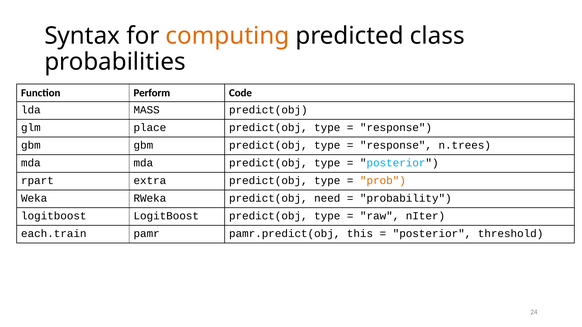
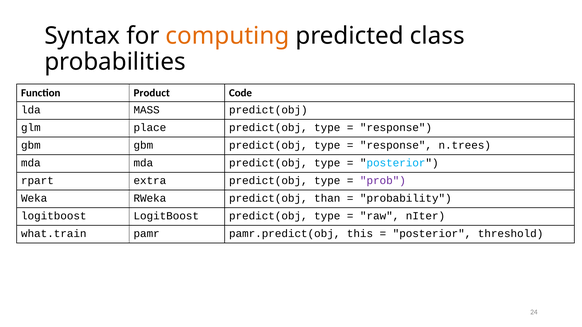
Perform: Perform -> Product (152, 93)
prob colour: orange -> purple (383, 181)
need: need -> than (327, 198)
each.train: each.train -> what.train (54, 234)
